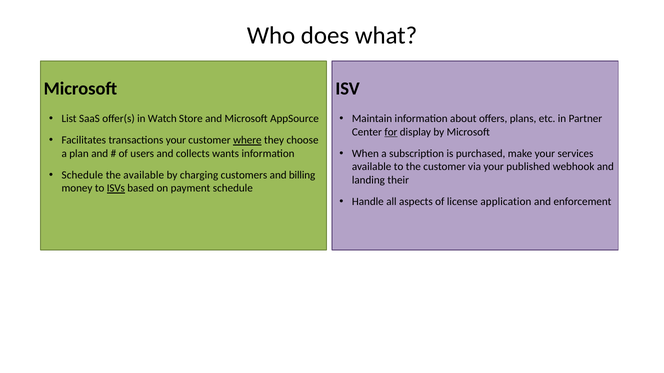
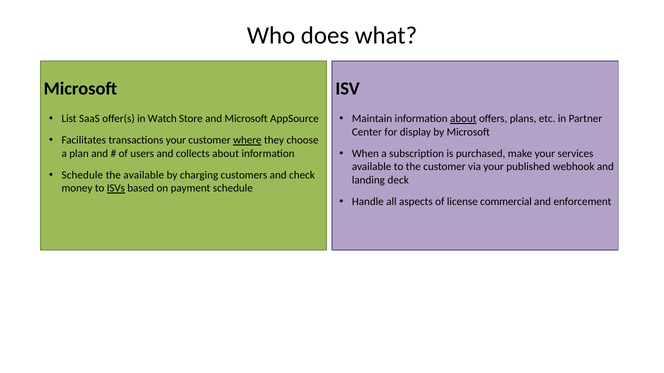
about underline: none -> present (463, 119)
for underline: present -> none (391, 132)
collects wants: wants -> about (226, 154)
billing: billing -> check (302, 175)
their: their -> deck (398, 180)
application: application -> commercial (506, 202)
